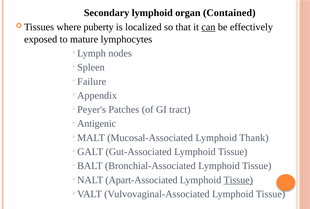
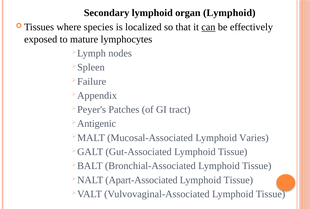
organ Contained: Contained -> Lymphoid (229, 13)
puberty: puberty -> species (99, 27)
Thank: Thank -> Varies (254, 138)
Tissue underline: present -> none (238, 180)
